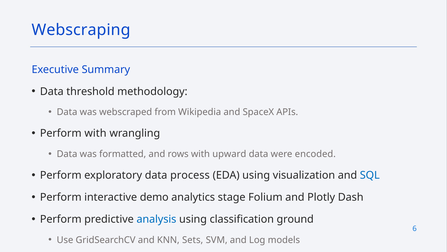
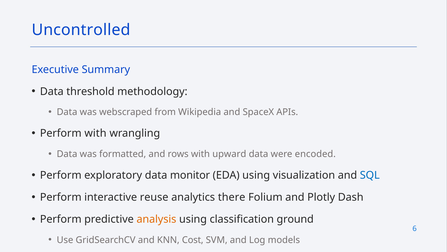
Webscraping: Webscraping -> Uncontrolled (81, 30)
process: process -> monitor (190, 175)
demo: demo -> reuse (154, 197)
stage: stage -> there (232, 197)
analysis colour: blue -> orange (156, 219)
Sets: Sets -> Cost (193, 240)
